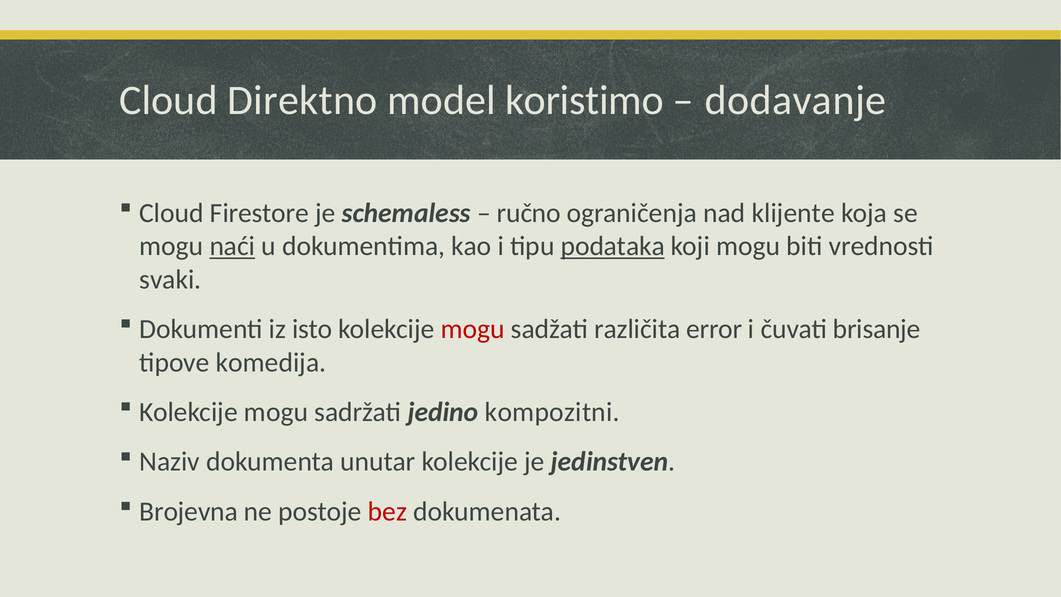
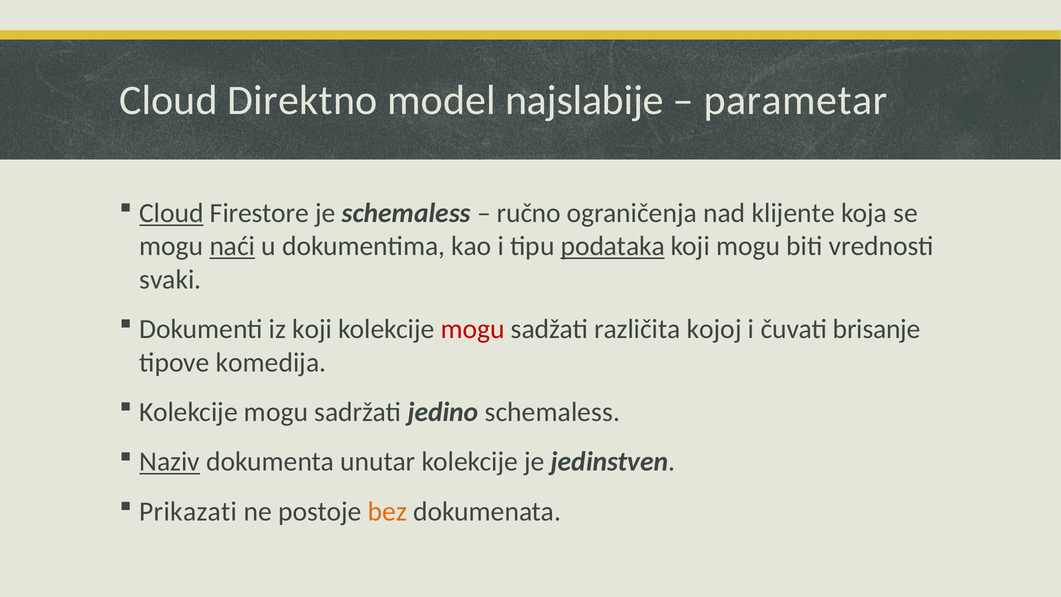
koristimo: koristimo -> najslabije (584, 100)
dodavanje: dodavanje -> parametar (795, 100)
Cloud underline: none -> present (171, 213)
iz isto: isto -> koji (312, 329)
error: error -> kojoj (714, 329)
jedino kompozitni: kompozitni -> schemaless (552, 412)
Naziv underline: none -> present (170, 462)
Brojevna: Brojevna -> Prikazati (188, 511)
bez colour: red -> orange (387, 511)
